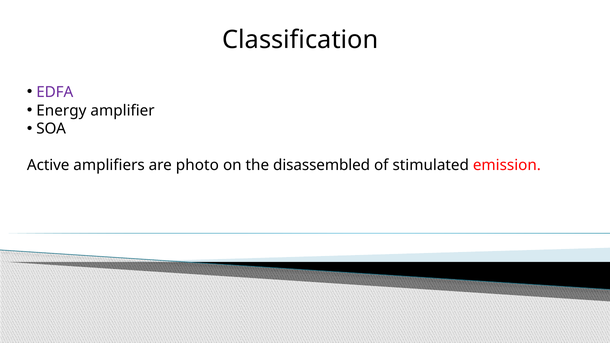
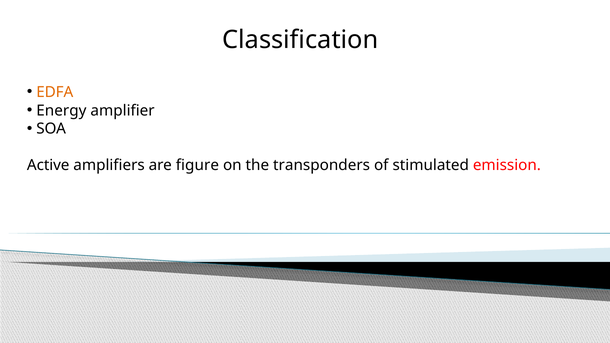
EDFA colour: purple -> orange (55, 92)
photo: photo -> figure (197, 165)
disassembled: disassembled -> transponders (322, 165)
